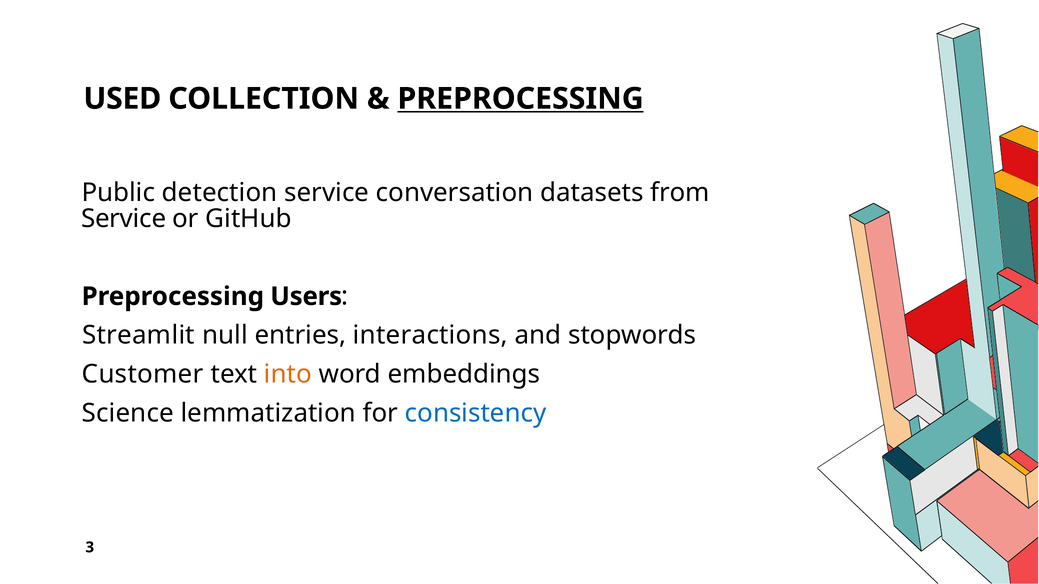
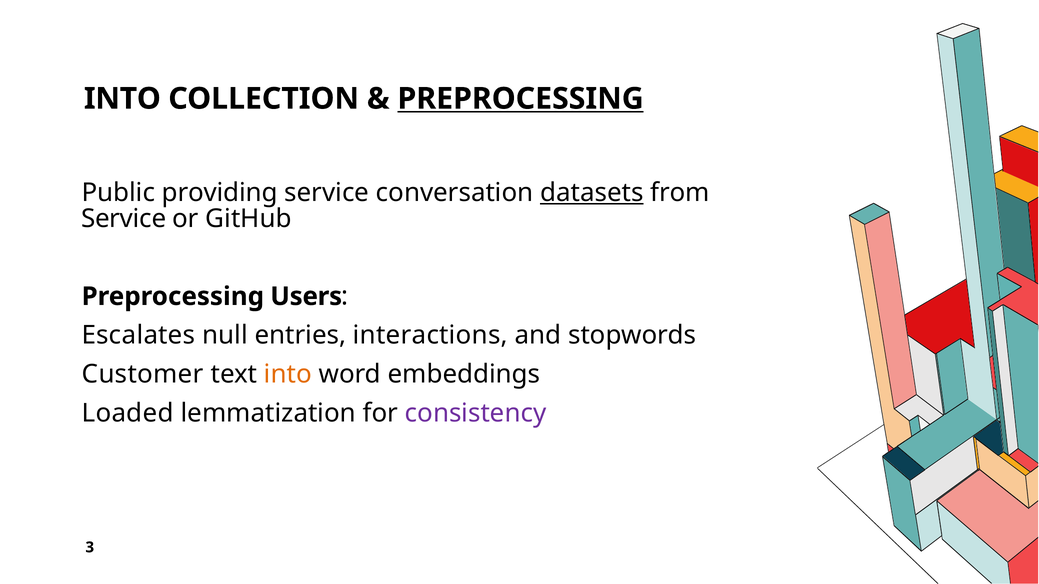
USED: USED -> INTO (122, 99)
detection: detection -> providing (220, 193)
datasets underline: none -> present (592, 193)
Streamlit: Streamlit -> Escalates (138, 336)
Science: Science -> Loaded (128, 414)
consistency colour: blue -> purple (476, 414)
